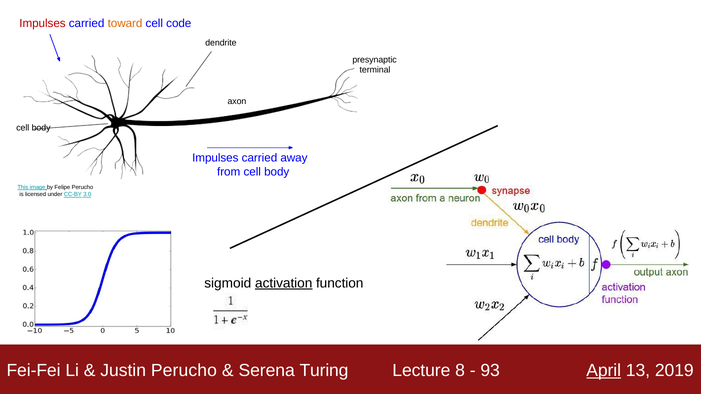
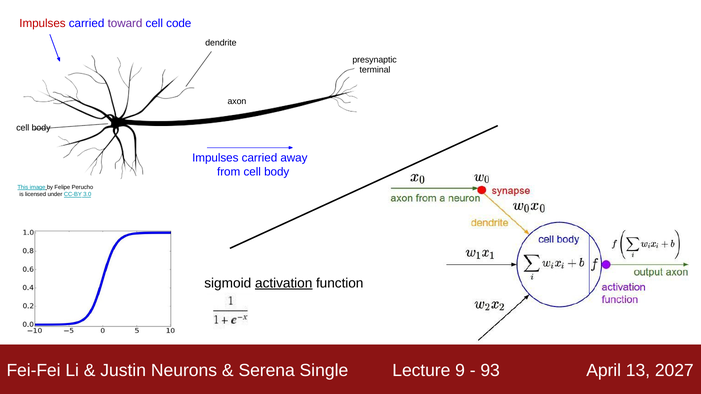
toward colour: orange -> purple (125, 23)
Justin Perucho: Perucho -> Neurons (184, 371)
Turing: Turing -> Single (324, 371)
8: 8 -> 9 (460, 371)
April underline: present -> none (604, 371)
2019: 2019 -> 2027 (674, 371)
